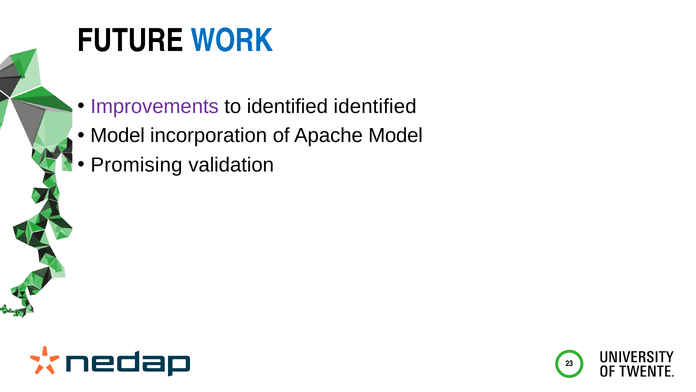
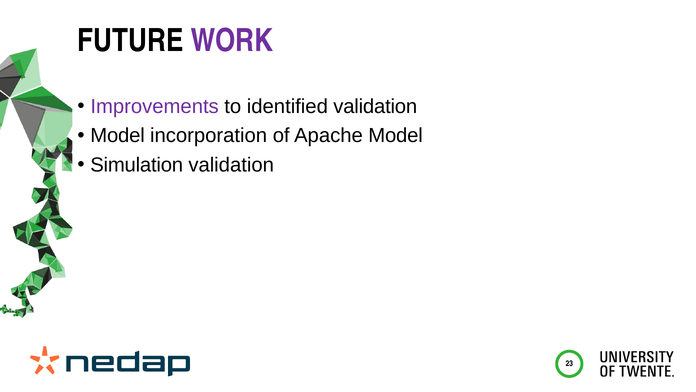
WORK colour: blue -> purple (232, 40)
identified identified: identified -> validation (375, 106)
Promising: Promising -> Simulation (137, 165)
